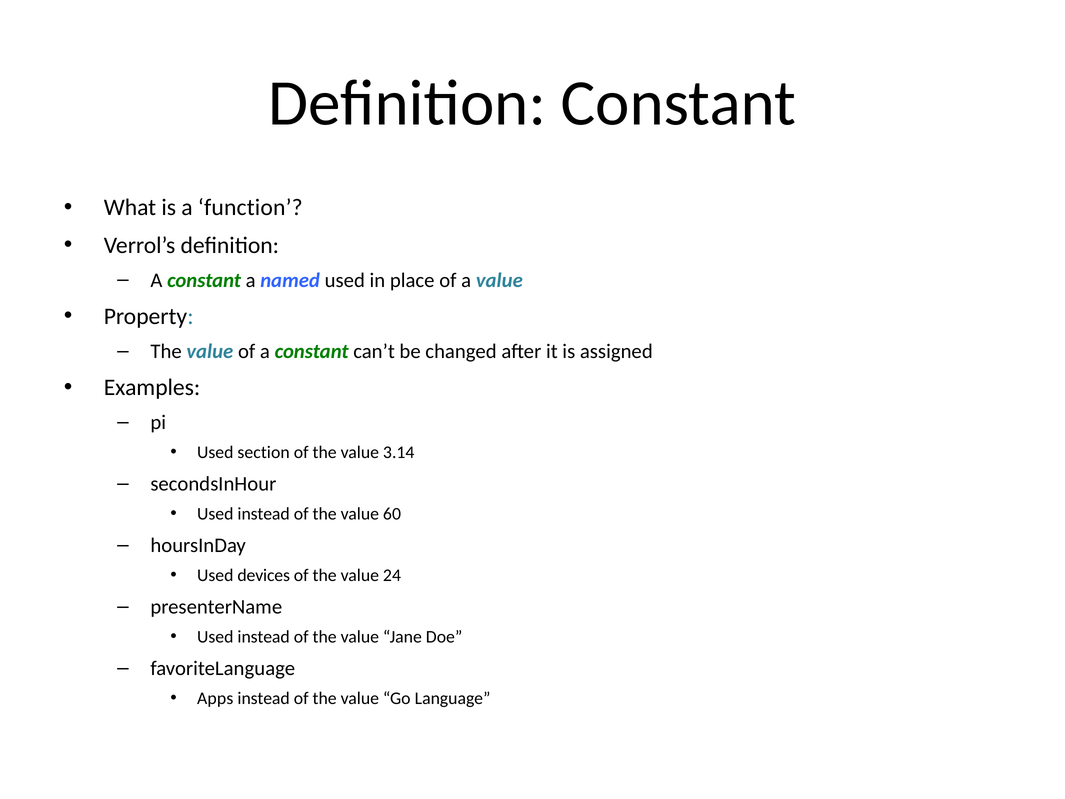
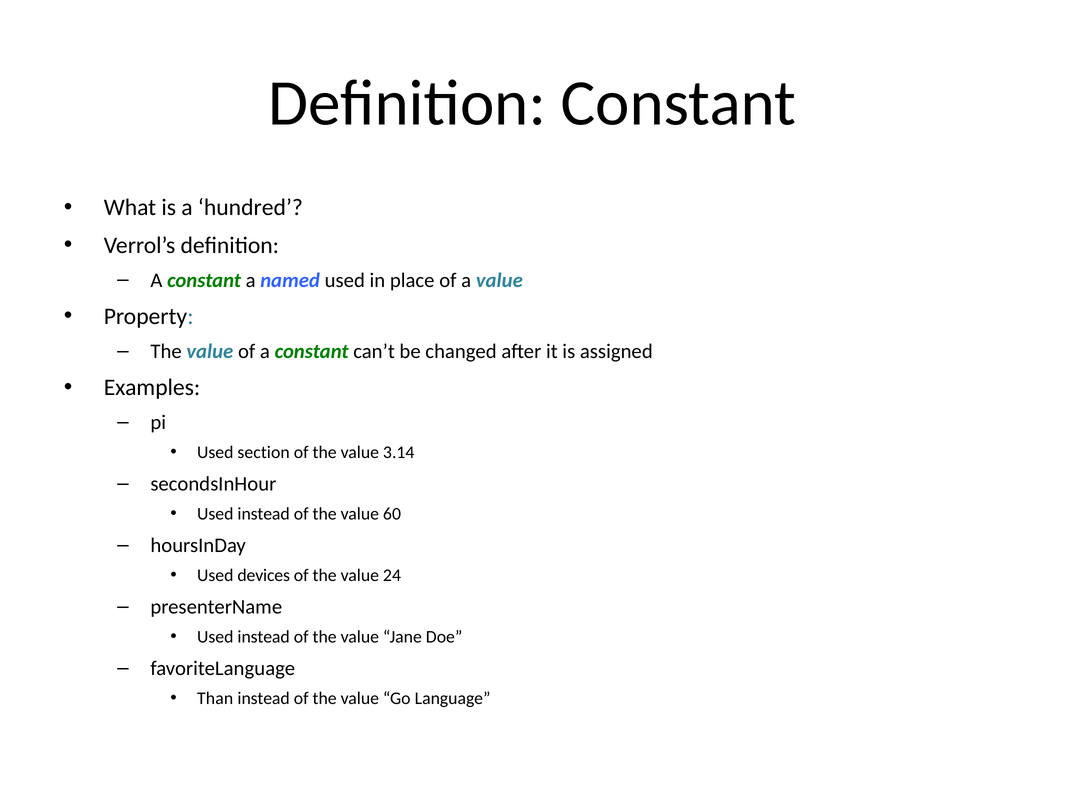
function: function -> hundred (250, 208)
Apps: Apps -> Than (215, 698)
